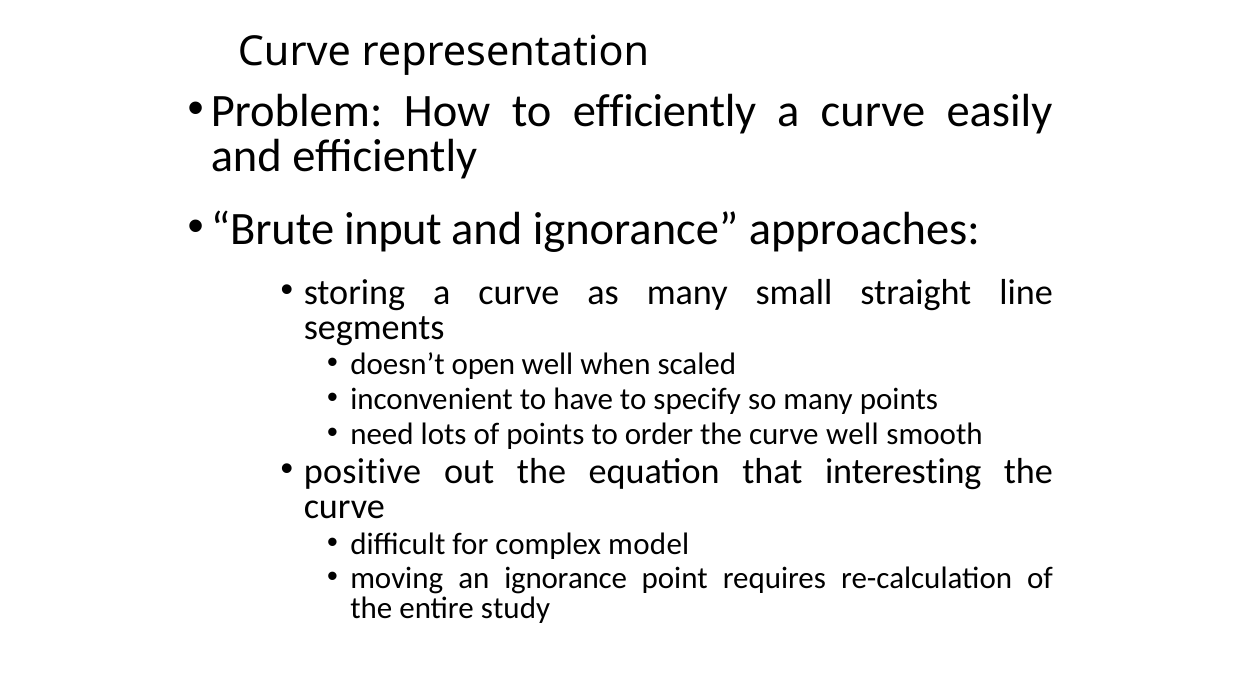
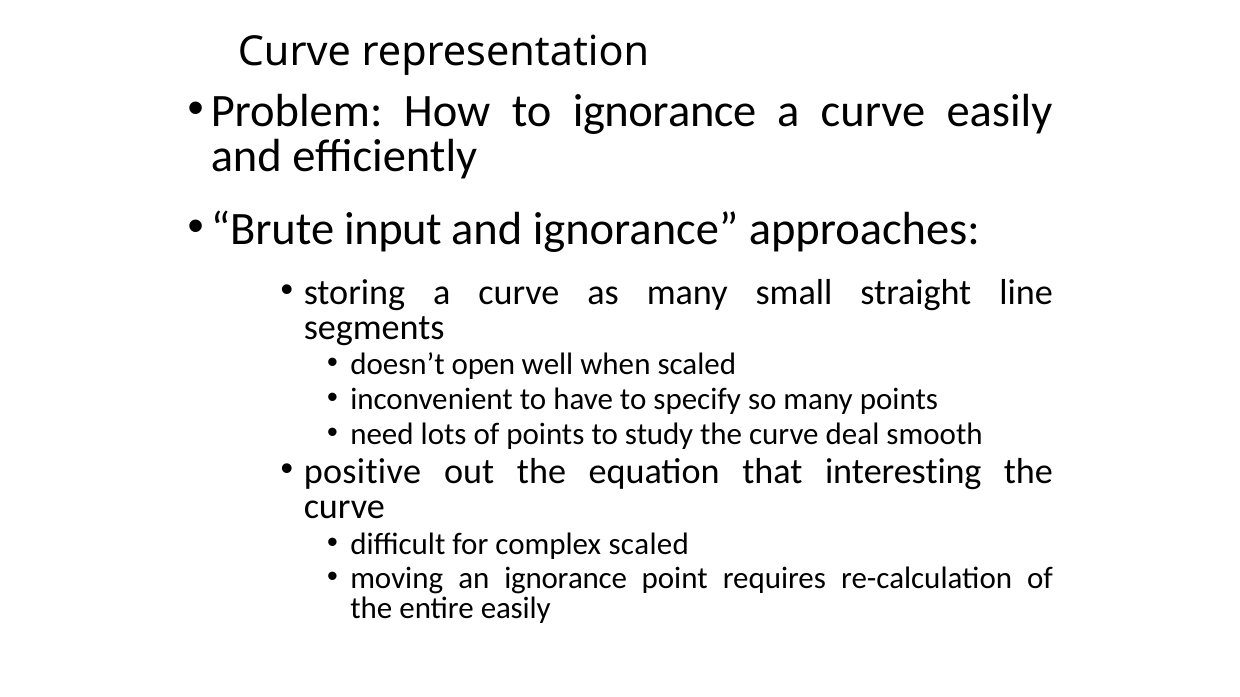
to efficiently: efficiently -> ignorance (665, 112)
order: order -> study (659, 434)
curve well: well -> deal (852, 434)
complex model: model -> scaled (649, 544)
entire study: study -> easily (516, 609)
